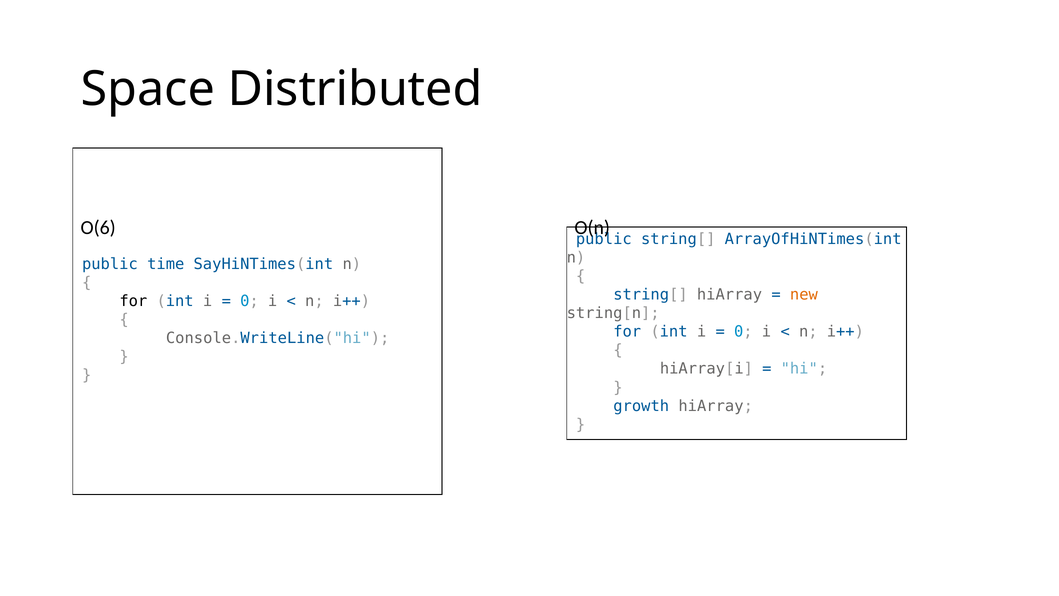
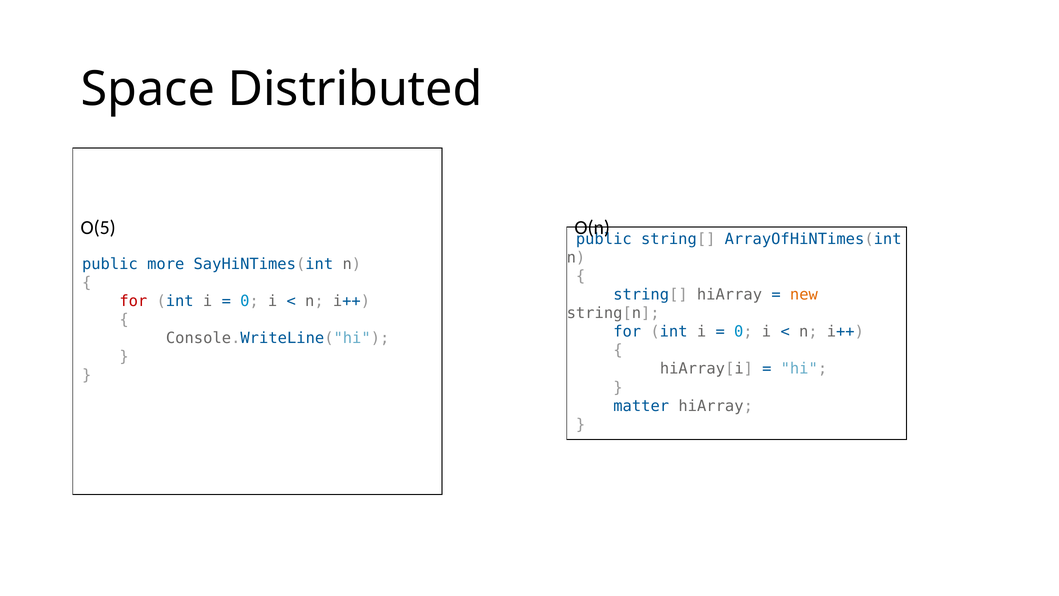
O(6: O(6 -> O(5 (98, 228)
time: time -> more (166, 264)
for colour: black -> red (133, 301)
growth: growth -> matter (641, 406)
